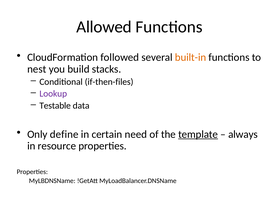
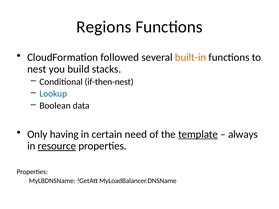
Allowed: Allowed -> Regions (104, 27)
if-then-files: if-then-files -> if-then-nest (109, 82)
Lookup colour: purple -> blue (53, 94)
Testable: Testable -> Boolean (55, 106)
define: define -> having (64, 134)
resource underline: none -> present (57, 146)
